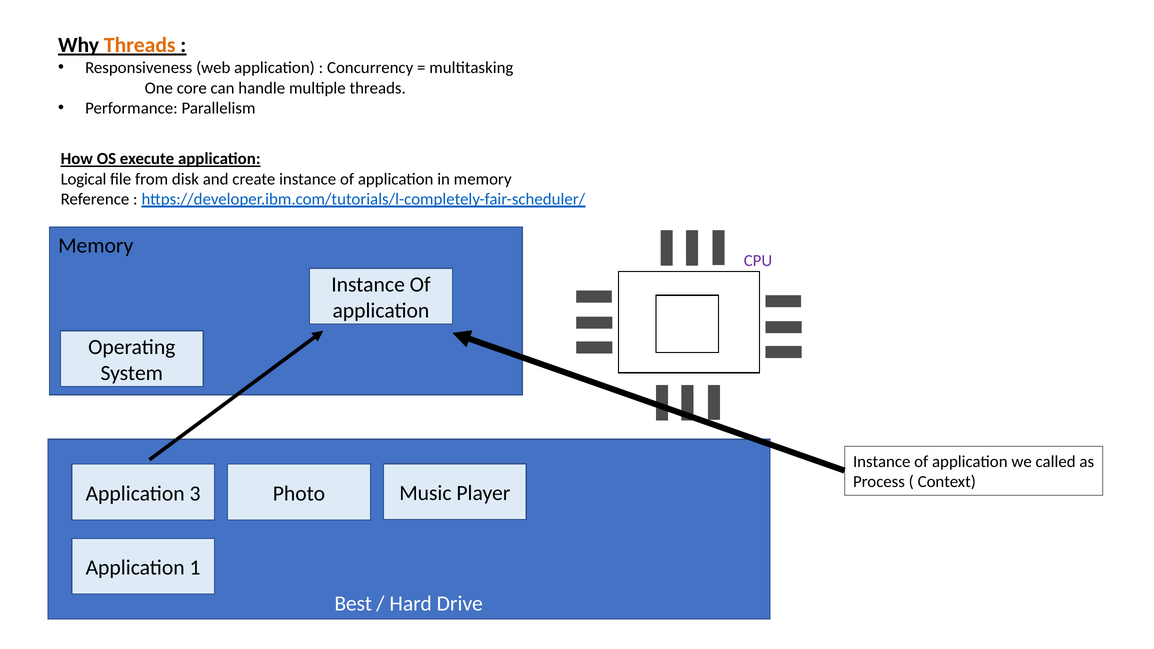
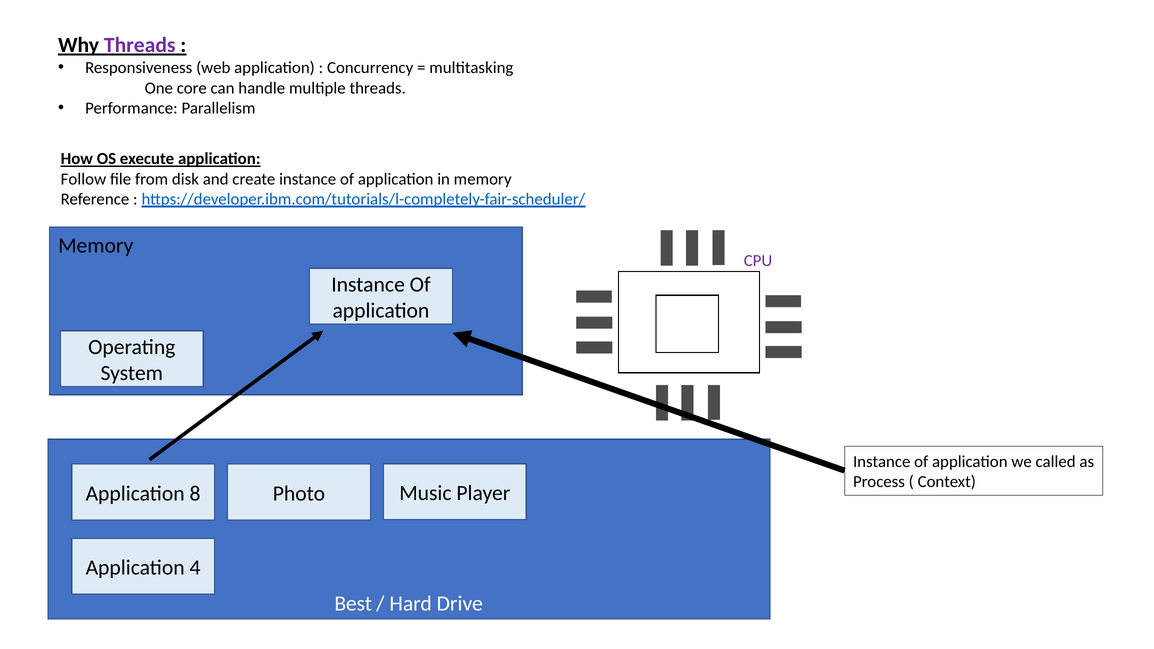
Threads colour: orange -> purple (140, 45)
Logical: Logical -> Follow (83, 179)
3: 3 -> 8 (195, 494)
1: 1 -> 4 (195, 568)
